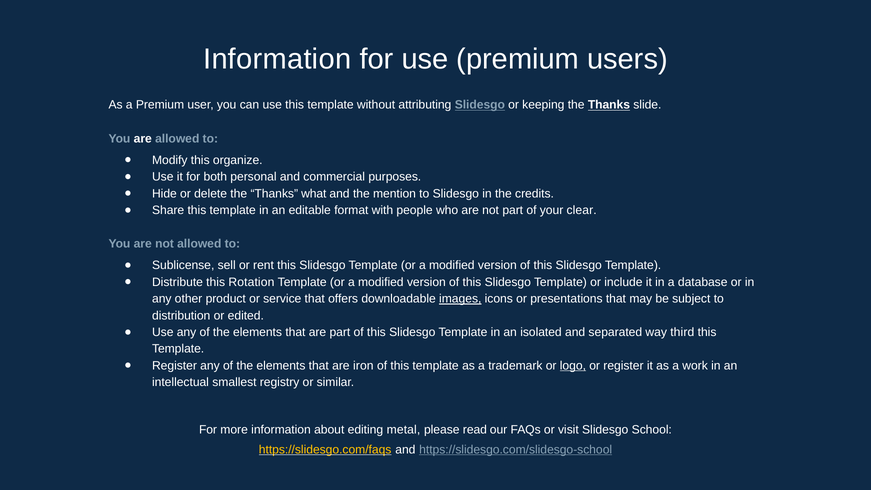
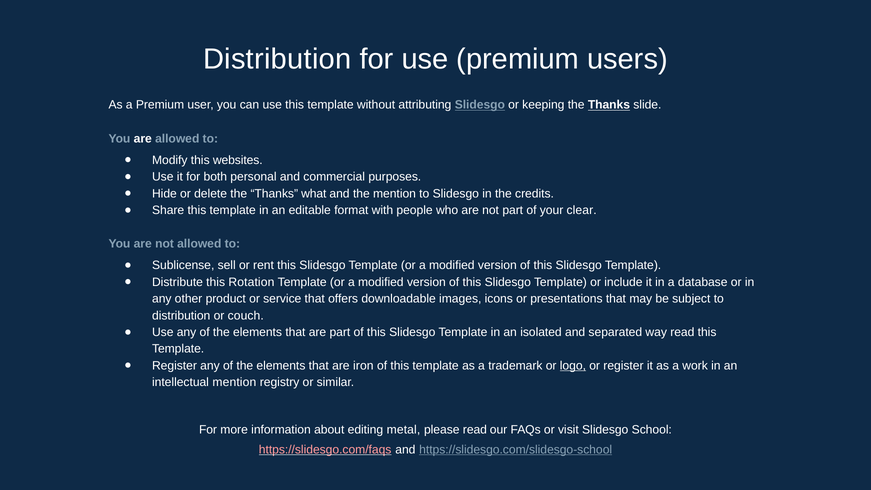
Information: Information -> Distribution (277, 59)
organize: organize -> websites (238, 160)
images underline: present -> none (460, 299)
edited: edited -> couch (246, 315)
way third: third -> read (682, 332)
intellectual smallest: smallest -> mention (234, 382)
https://slidesgo.com/faqs colour: yellow -> pink (325, 449)
